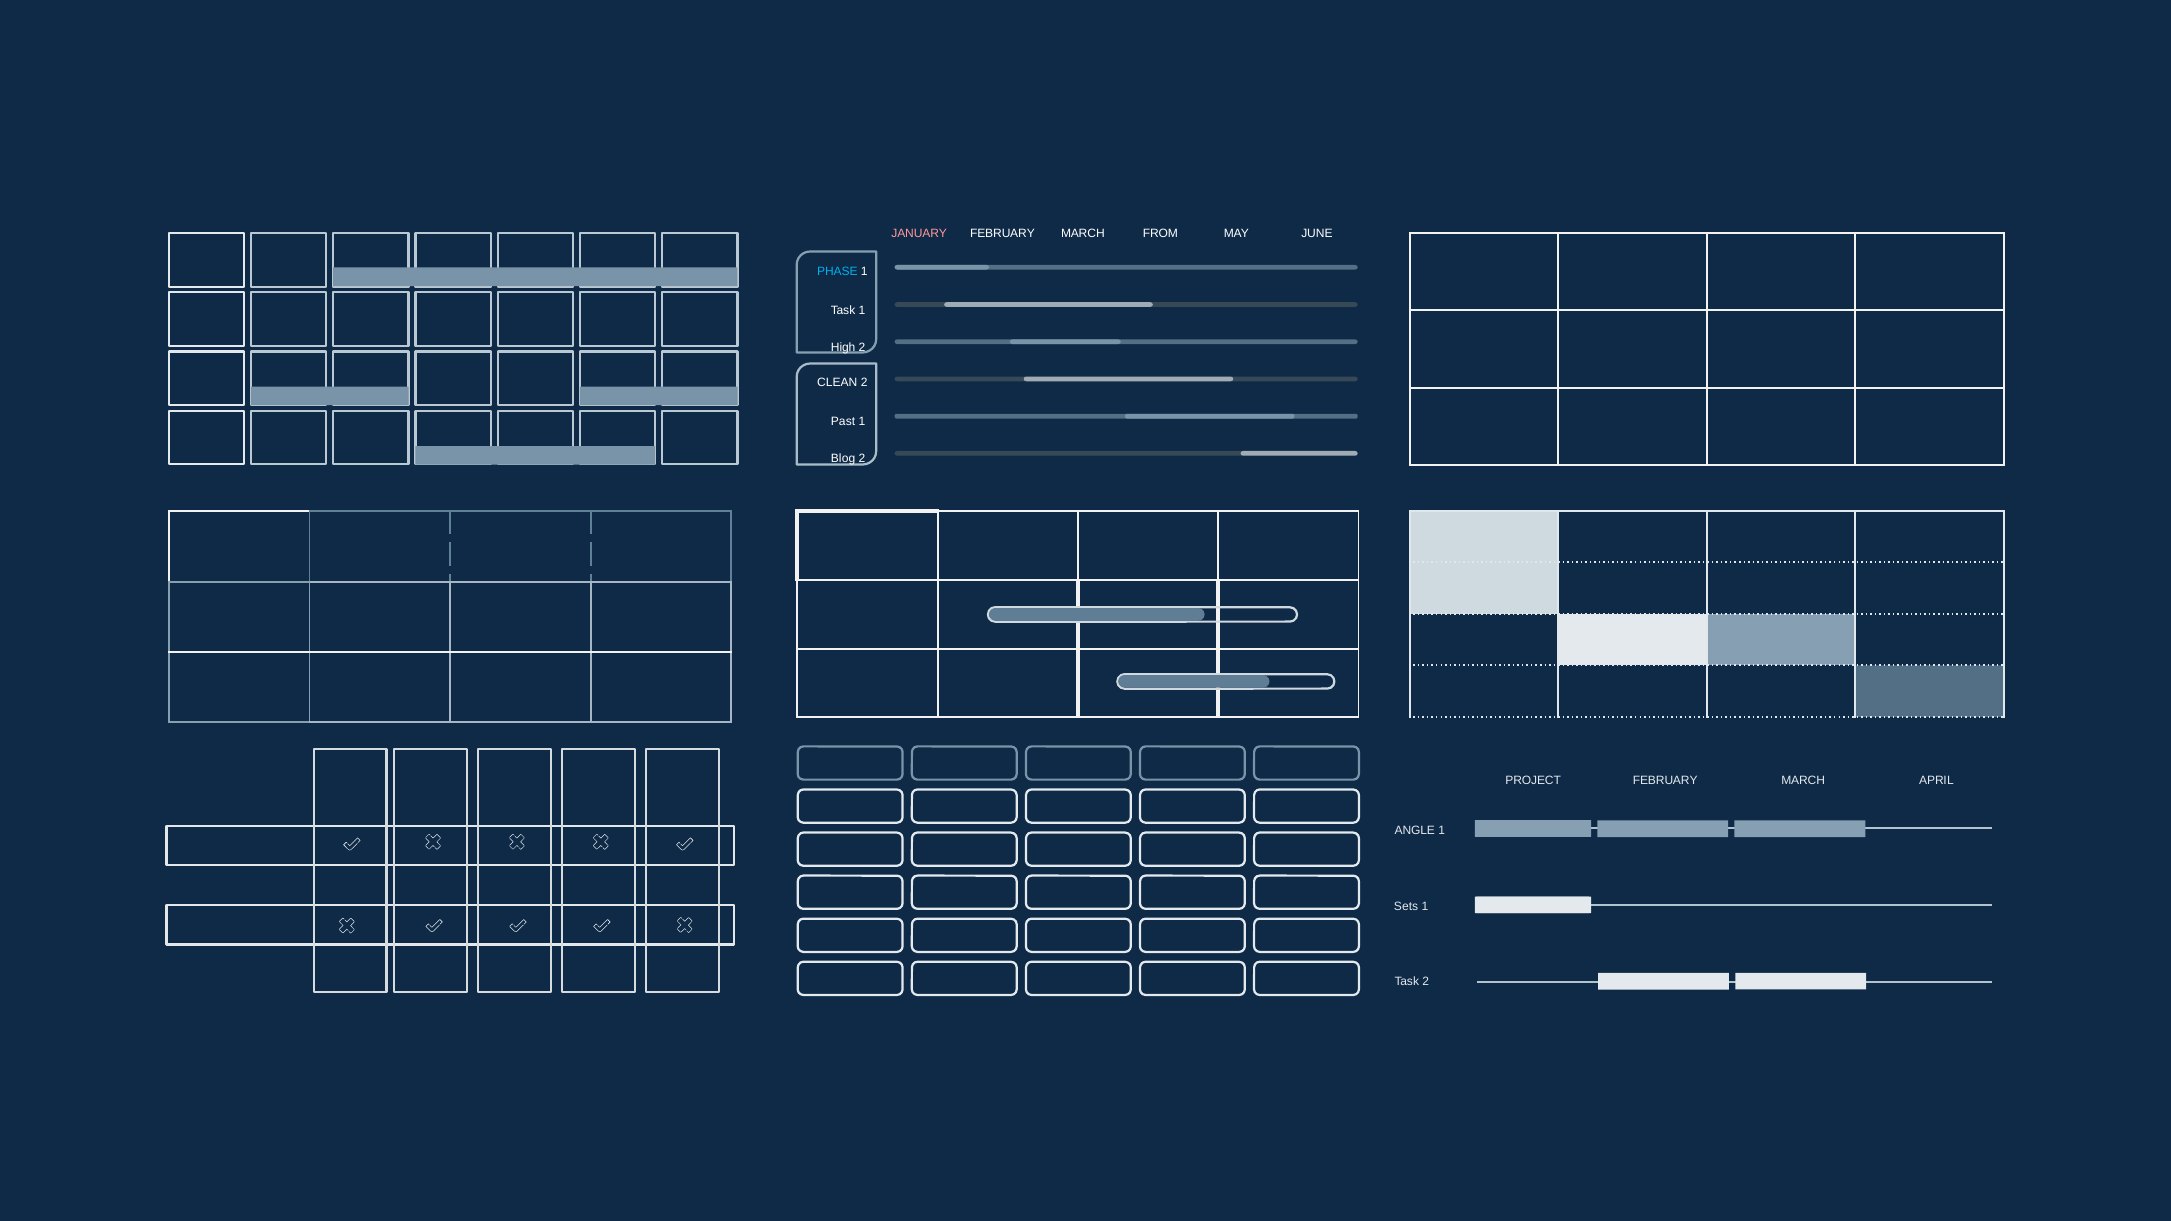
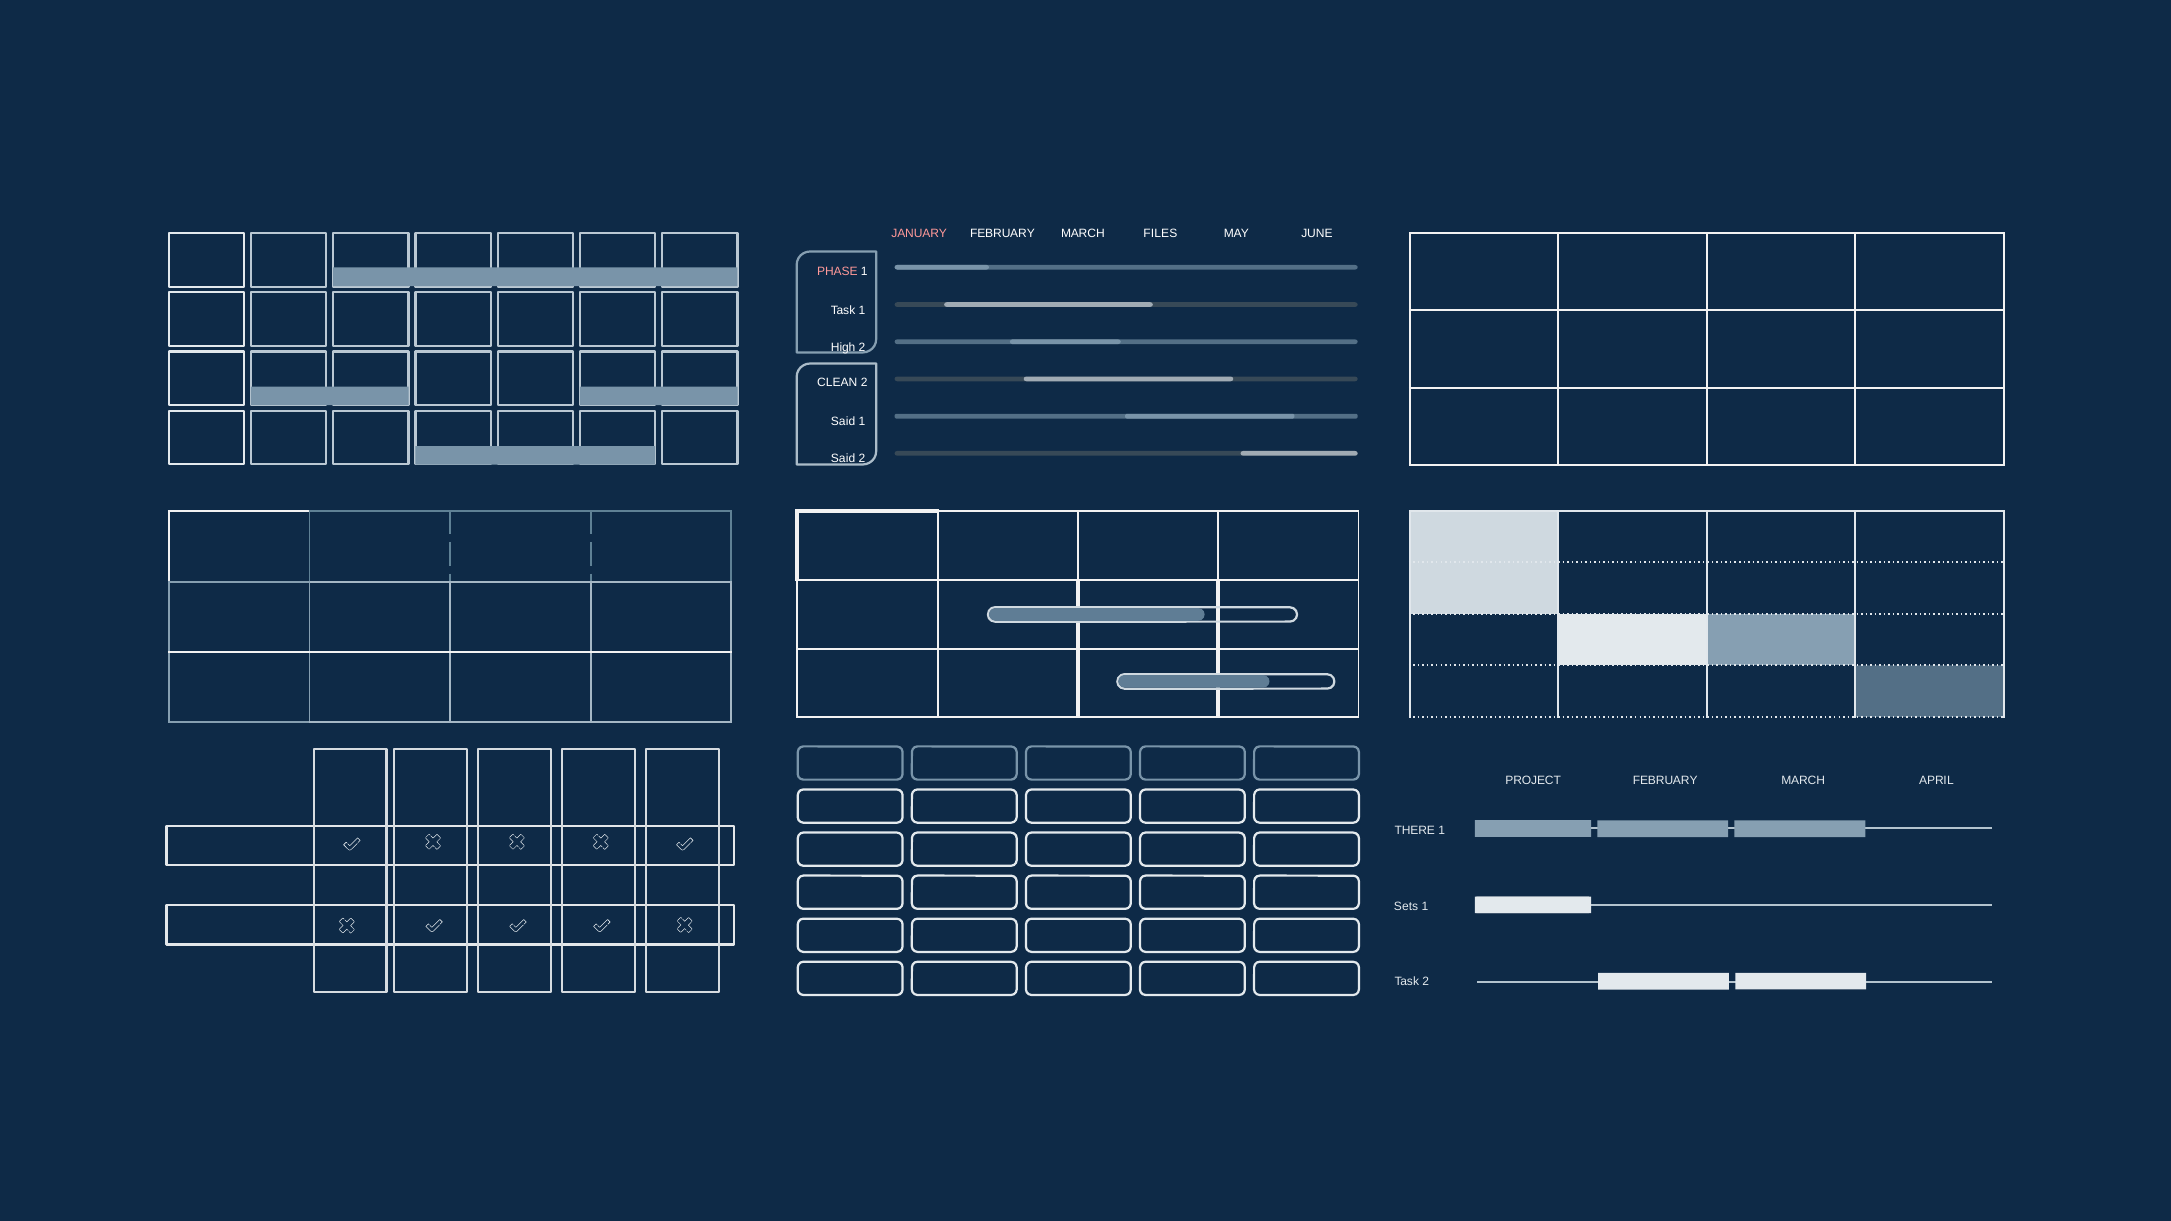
FROM: FROM -> FILES (1160, 234)
PHASE colour: light blue -> pink (837, 272)
Past: Past -> Said (843, 422)
Blog: Blog -> Said (843, 459)
ANGLE: ANGLE -> THERE (1415, 831)
